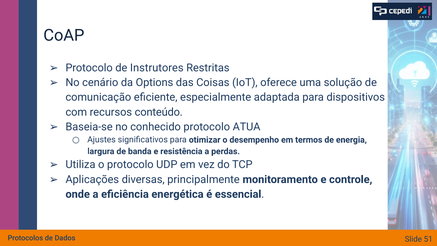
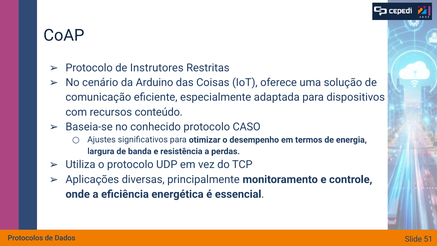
Options: Options -> Arduino (154, 83)
ATUA: ATUA -> CASO (247, 127)
